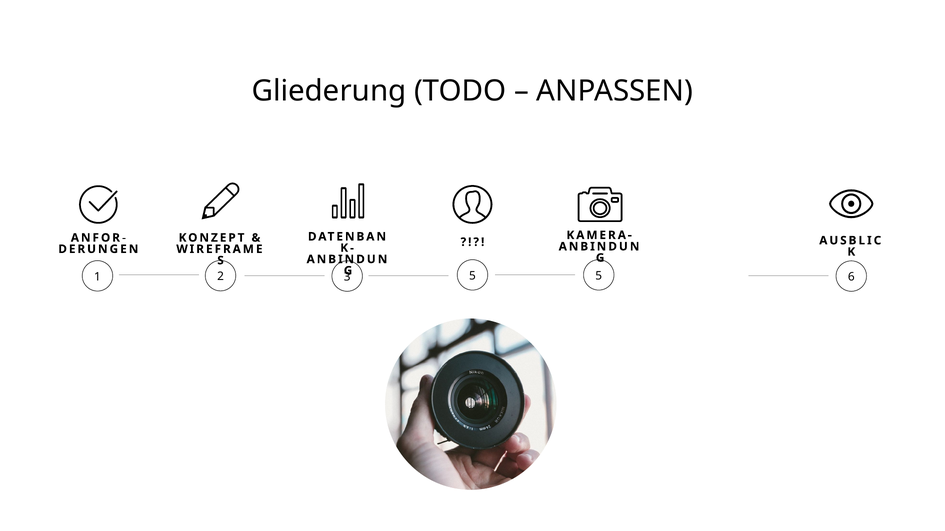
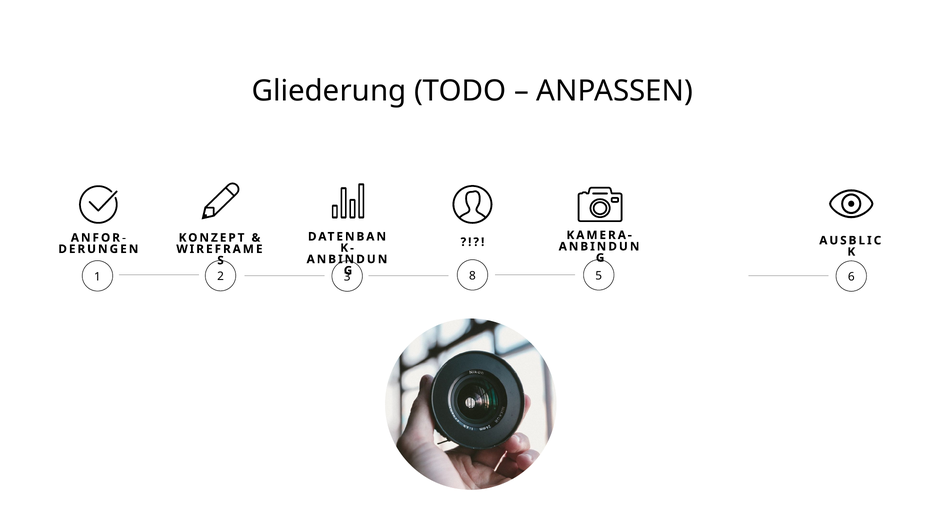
5: 5 -> 8 (472, 276)
